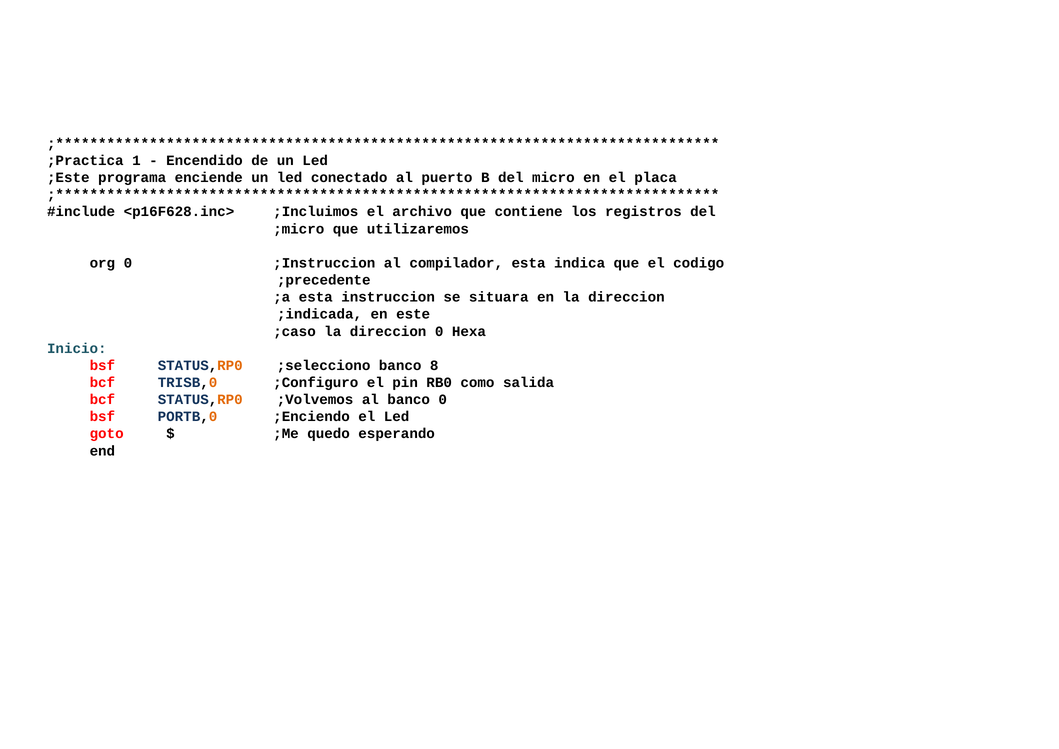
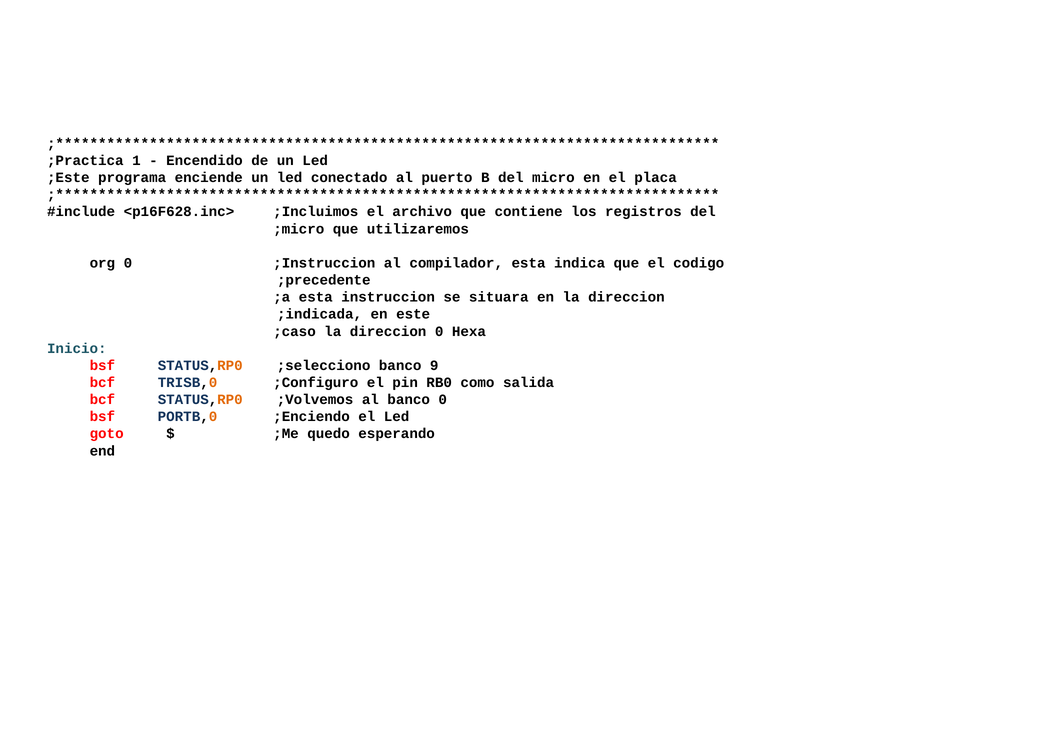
8: 8 -> 9 (434, 365)
